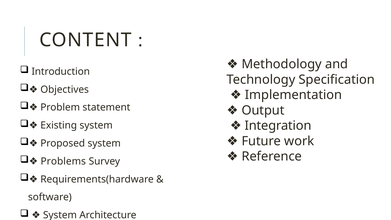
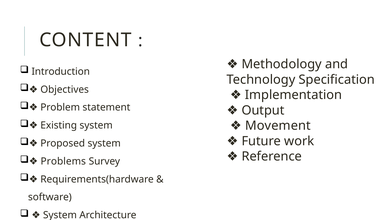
Integration: Integration -> Movement (278, 126)
